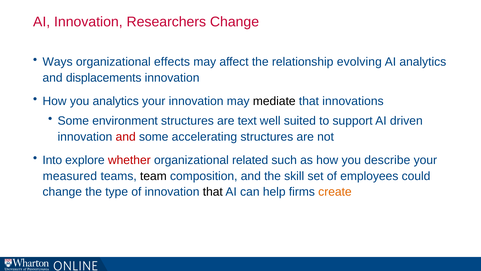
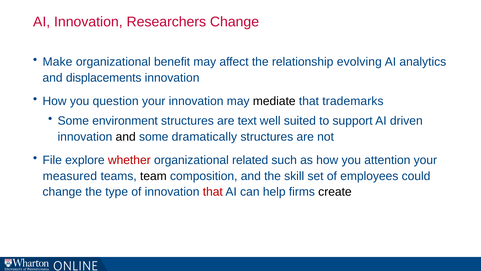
Ways: Ways -> Make (58, 62)
effects: effects -> benefit (172, 62)
you analytics: analytics -> question (116, 101)
innovations: innovations -> trademarks (353, 101)
and colour: red -> black (126, 137)
accelerating: accelerating -> dramatically (204, 137)
Into: Into -> File (52, 160)
describe: describe -> attention (387, 160)
that colour: black -> red (213, 192)
create colour: orange -> black (335, 192)
